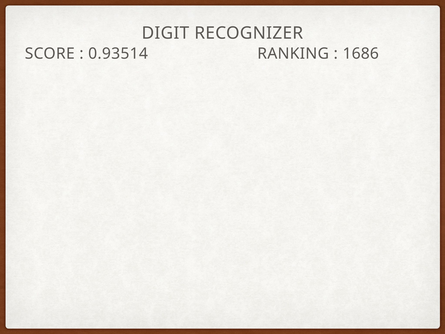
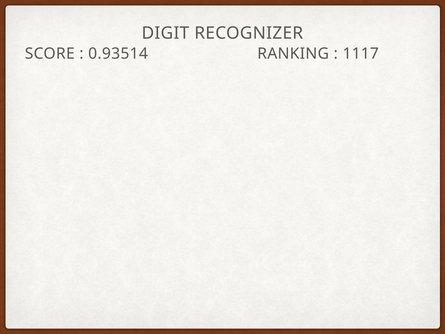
1686: 1686 -> 1117 (361, 54)
